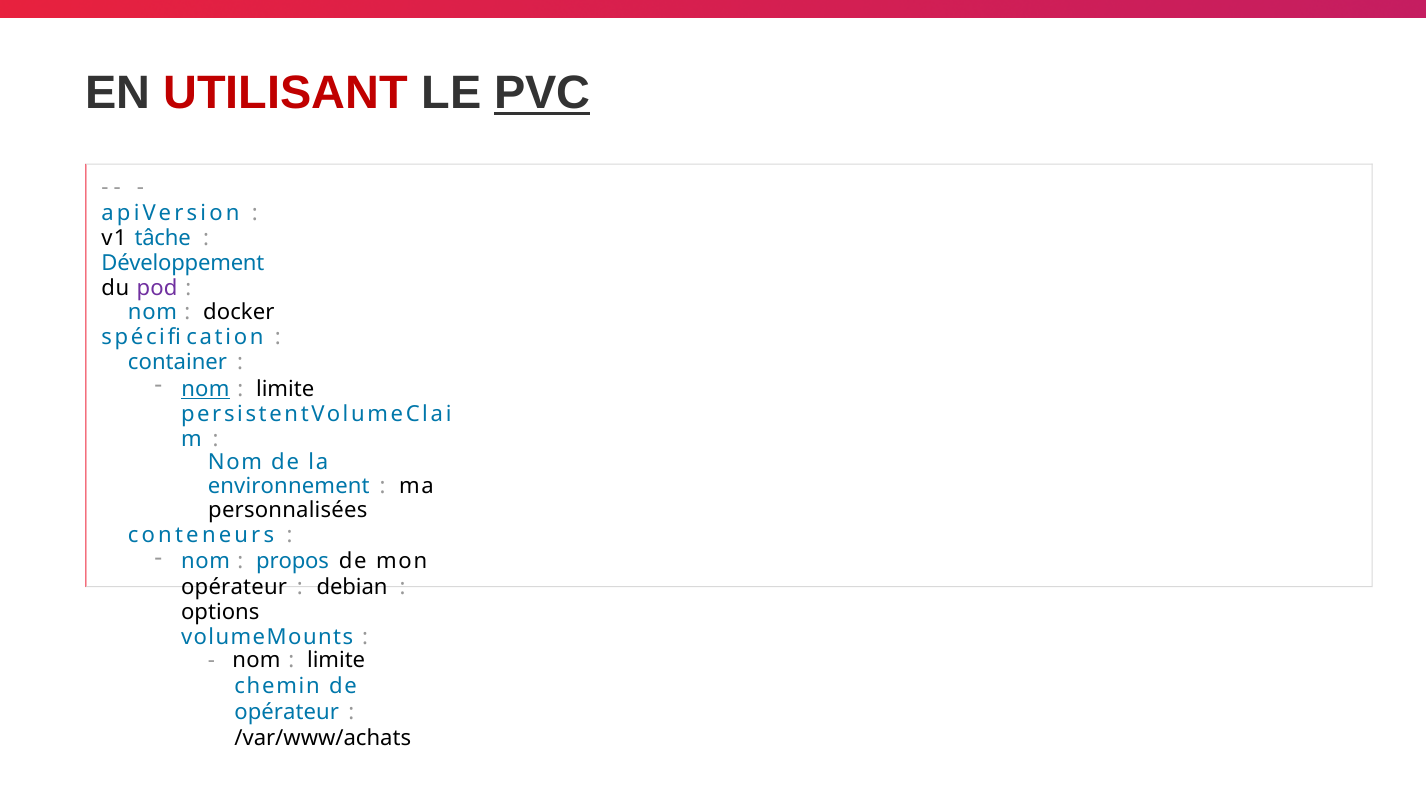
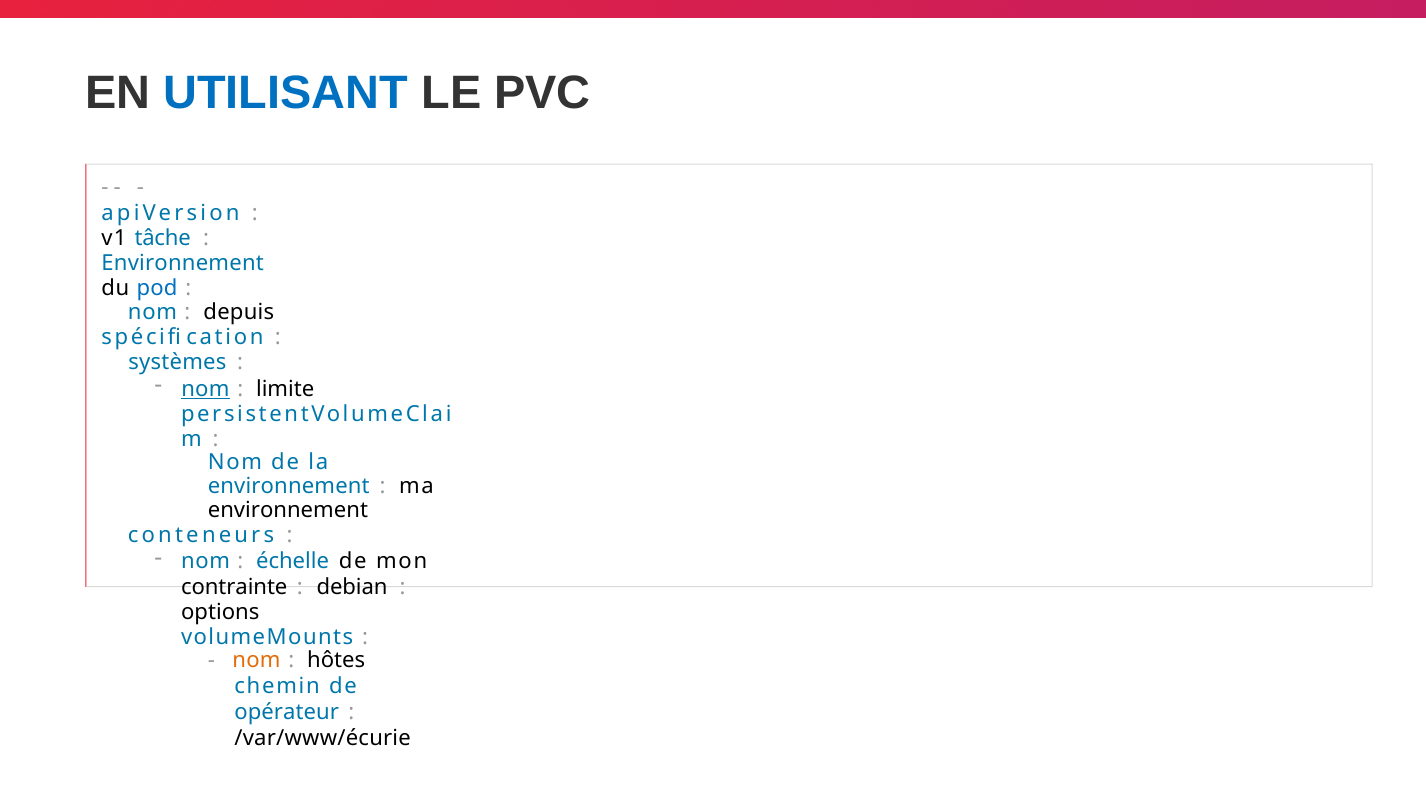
UTILISANT colour: red -> blue (286, 93)
PVC underline: present -> none (542, 93)
Développement: Développement -> Environnement (183, 264)
pod colour: purple -> blue (157, 289)
docker: docker -> depuis (239, 312)
container: container -> systèmes (177, 362)
personnalisées: personnalisées -> environnement (288, 510)
propos: propos -> échelle (293, 562)
opérateur: opérateur -> contrainte (234, 587)
nom colour: black -> orange (257, 661)
limite: limite -> hôtes (336, 661)
/var/www/achats: /var/www/achats -> /var/www/écurie (323, 738)
